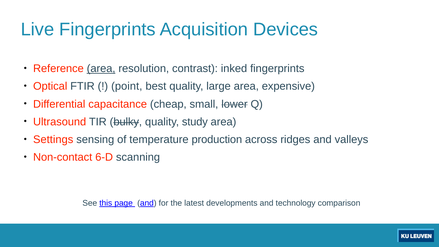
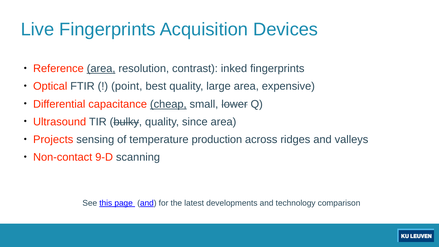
cheap underline: none -> present (168, 104)
study: study -> since (195, 122)
Settings: Settings -> Projects (53, 140)
6-D: 6-D -> 9-D (104, 157)
